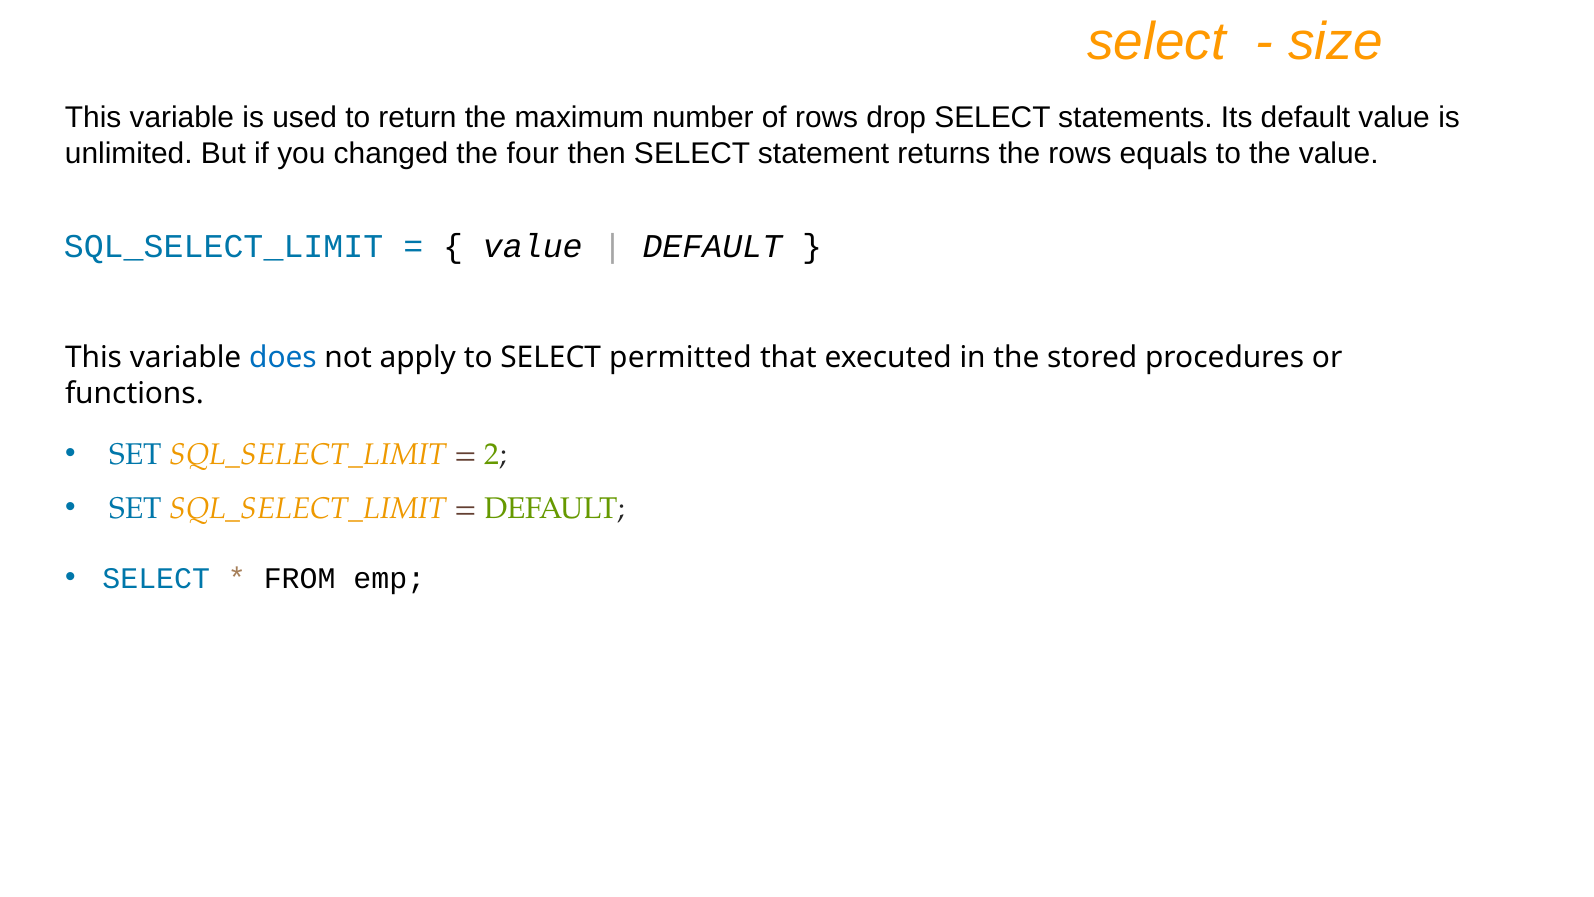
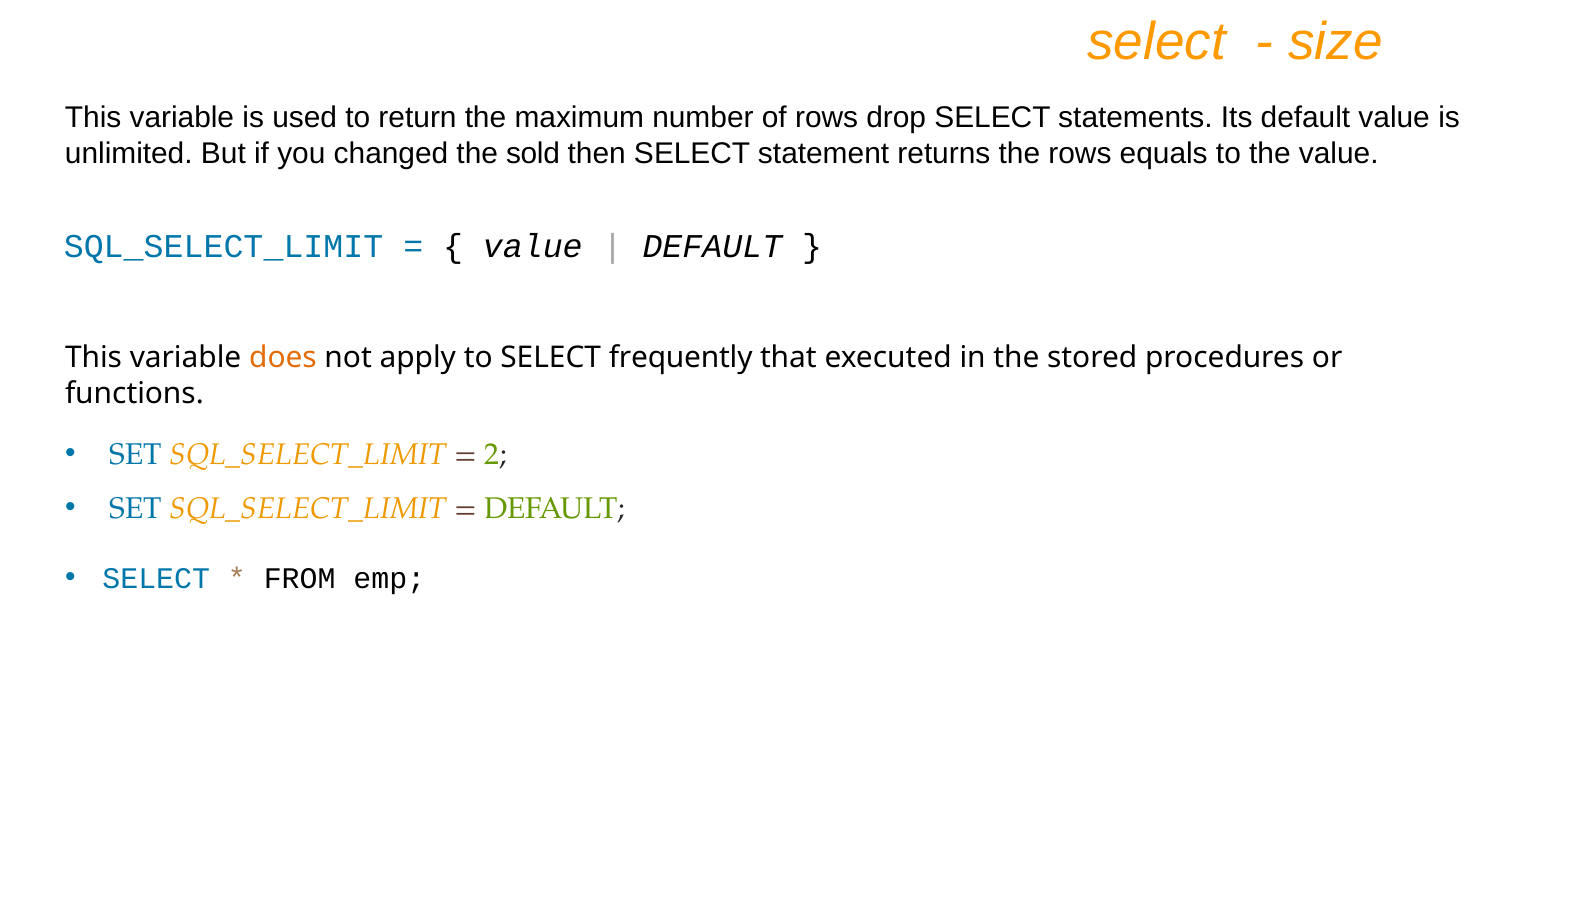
four: four -> sold (533, 154)
does colour: blue -> orange (283, 358)
permitted: permitted -> frequently (681, 358)
